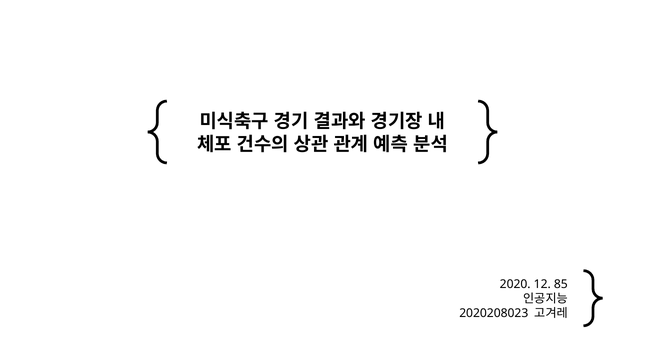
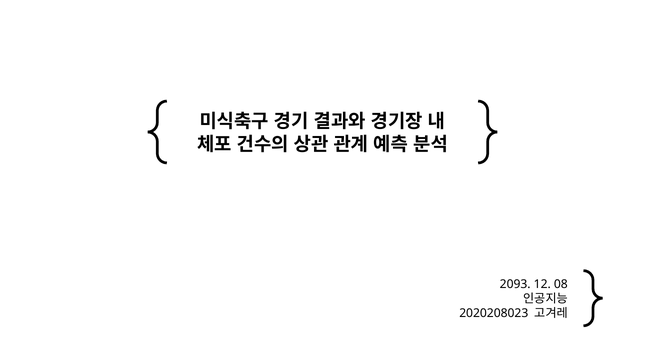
2020: 2020 -> 2093 (515, 284)
85: 85 -> 08 (561, 284)
